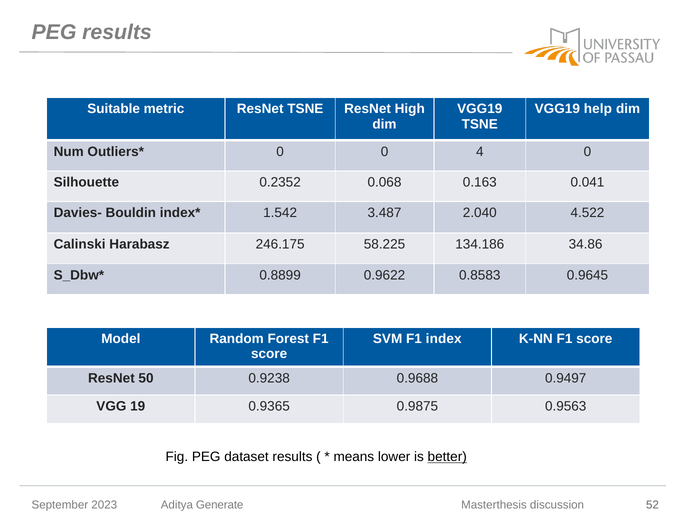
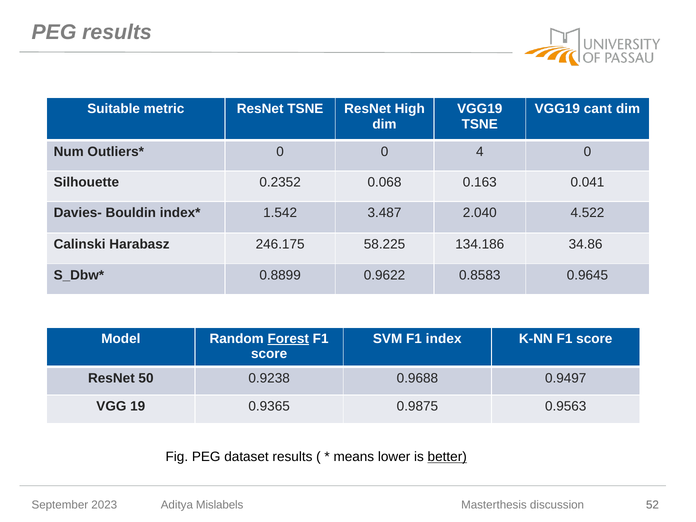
help: help -> cant (598, 109)
Forest underline: none -> present (288, 339)
Generate: Generate -> Mislabels (220, 505)
